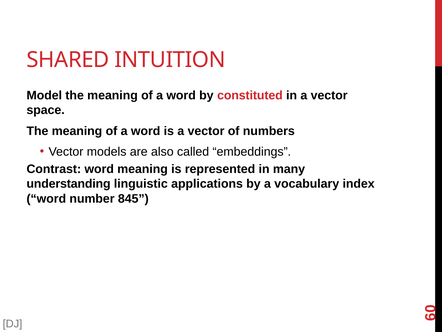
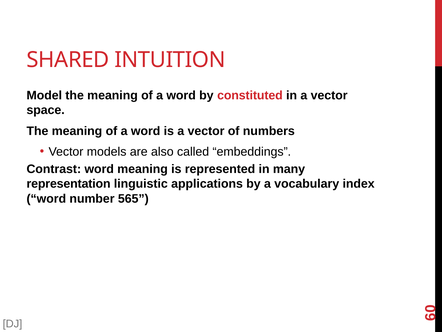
understanding: understanding -> representation (69, 184)
845: 845 -> 565 (133, 198)
